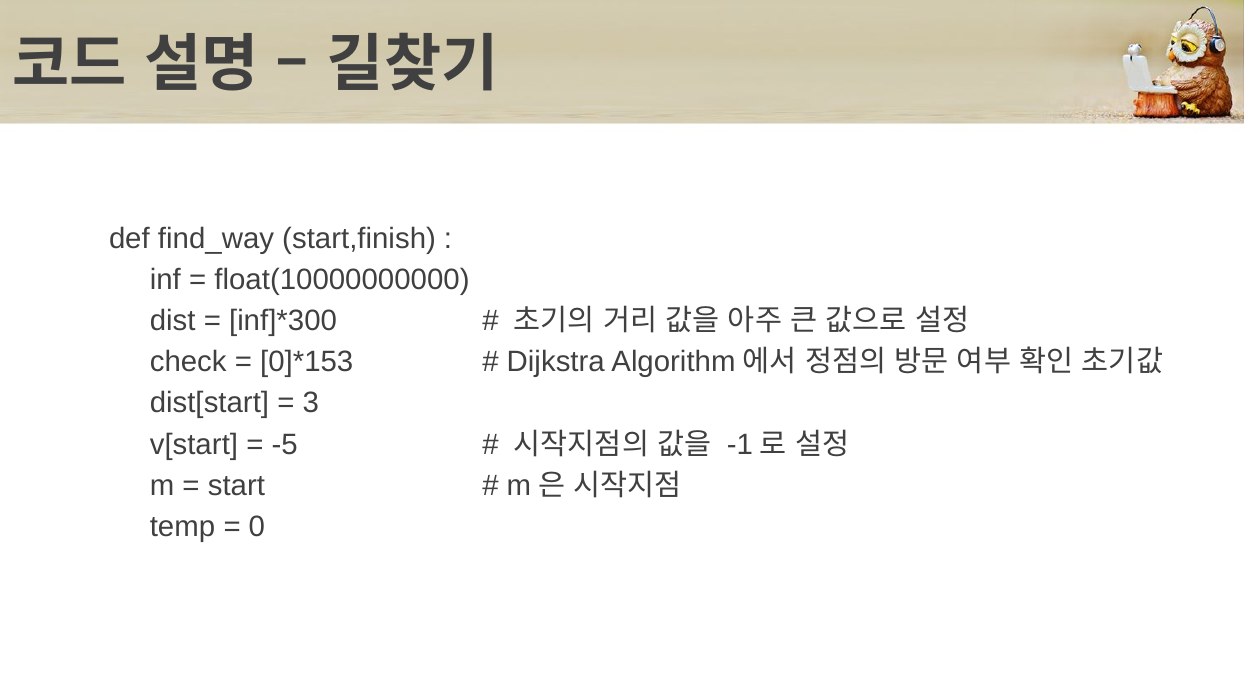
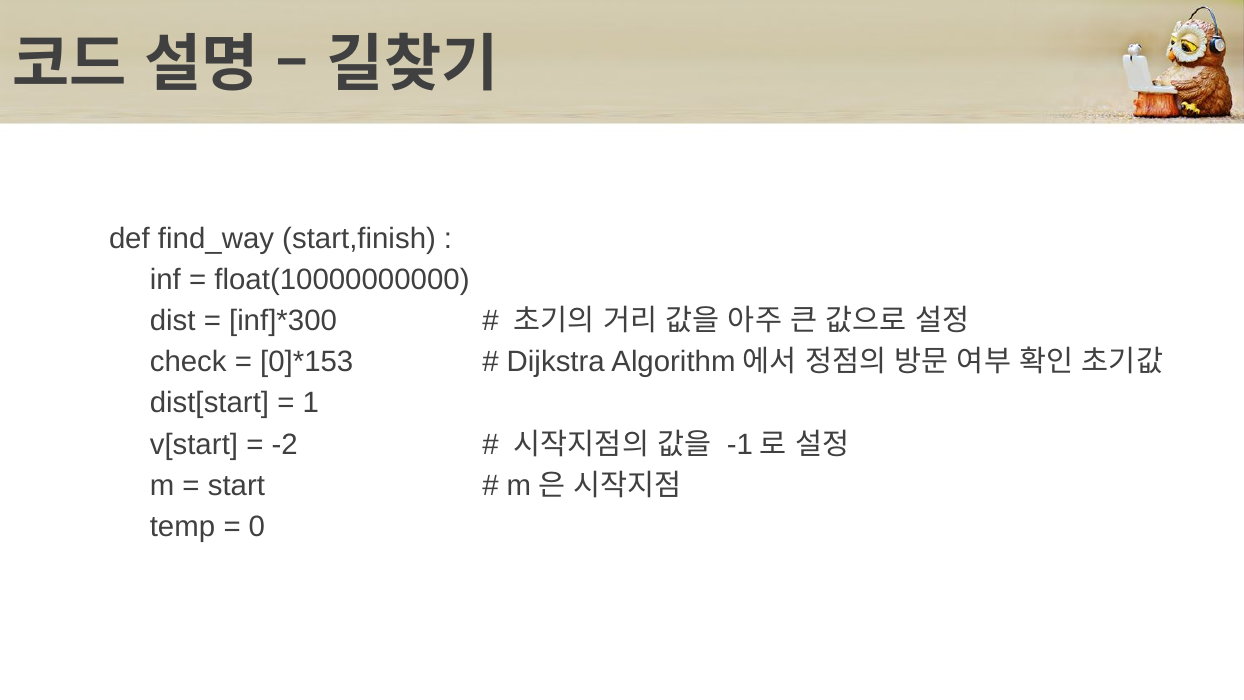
3: 3 -> 1 (311, 403)
-5: -5 -> -2 (285, 444)
